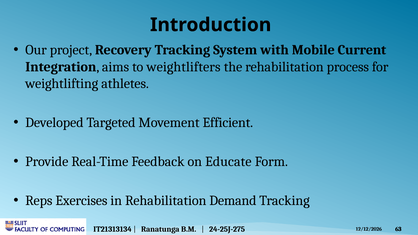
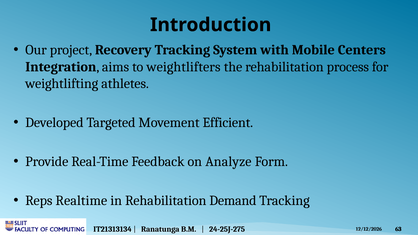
Current: Current -> Centers (362, 50)
Educate: Educate -> Analyze (228, 162)
Exercises: Exercises -> Realtime (81, 201)
